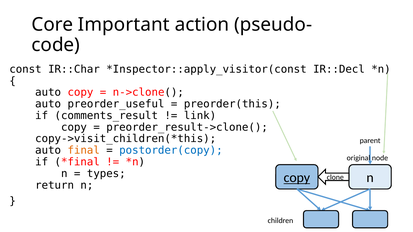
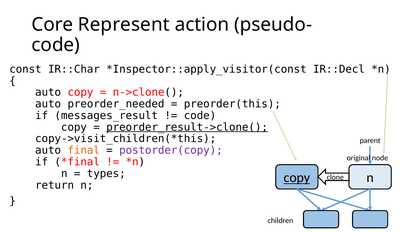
Important: Important -> Represent (124, 24)
preorder_useful: preorder_useful -> preorder_needed (116, 104)
comments_result: comments_result -> messages_result (106, 116)
link: link -> code (200, 116)
preorder_result->clone( underline: none -> present (187, 127)
postorder(copy colour: blue -> purple (171, 151)
